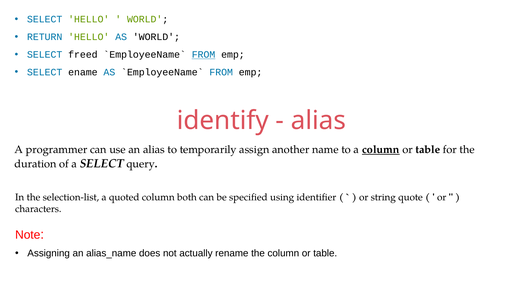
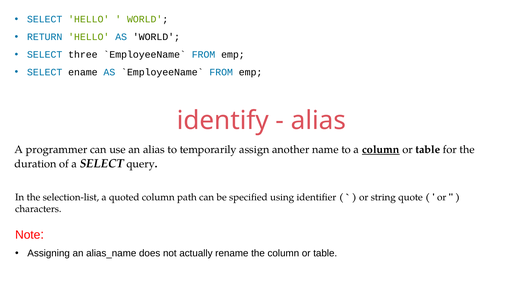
freed: freed -> three (83, 55)
FROM underline: present -> none (204, 55)
both: both -> path (187, 197)
